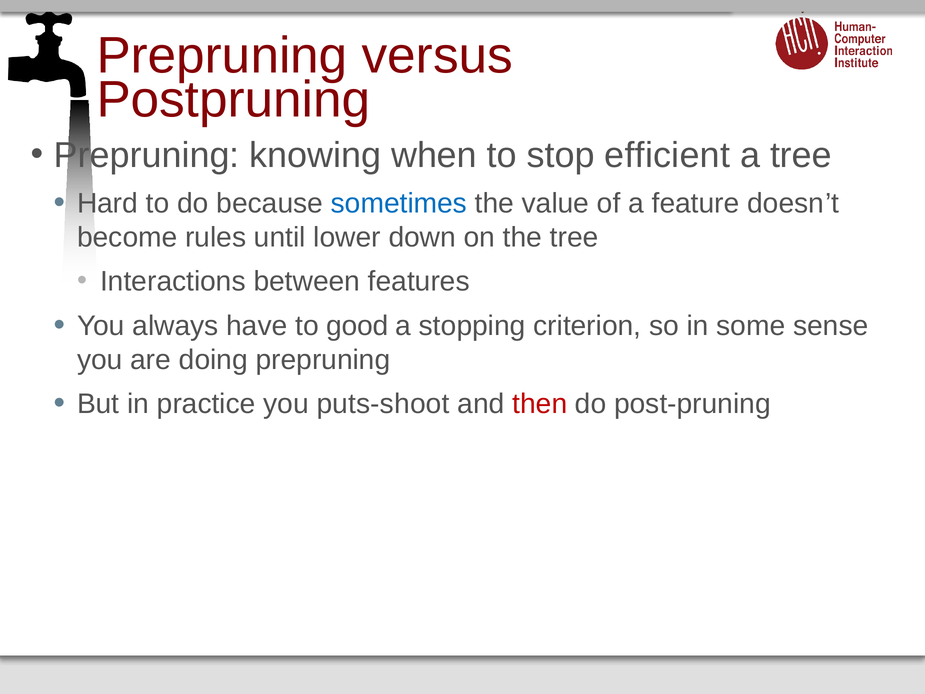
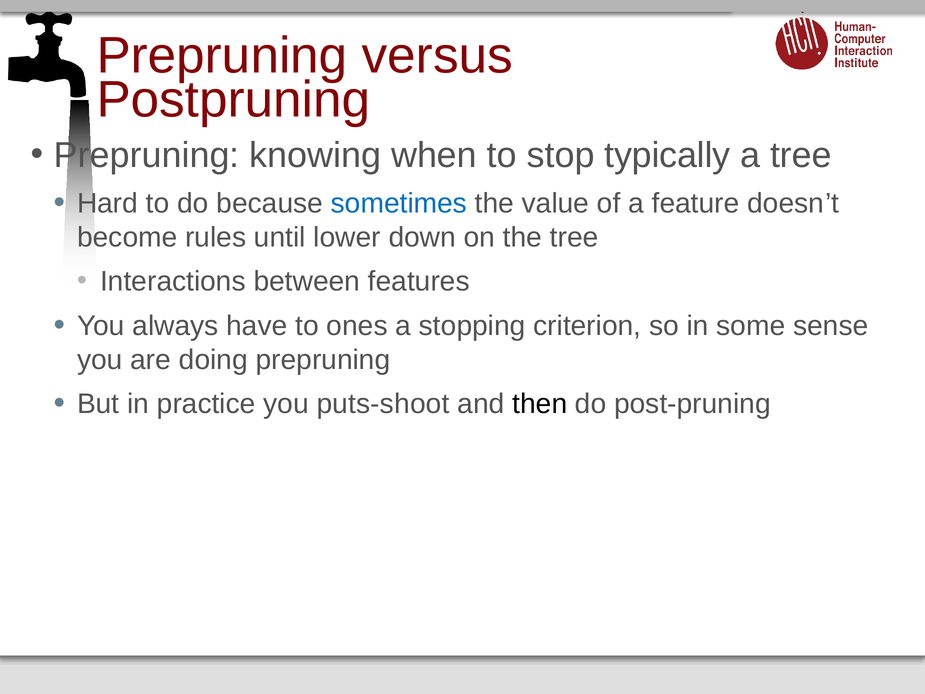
efficient: efficient -> typically (667, 155)
good: good -> ones (357, 326)
then colour: red -> black (540, 404)
